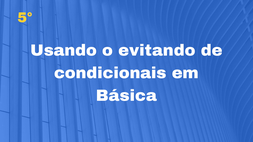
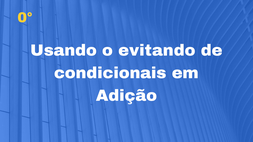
5°: 5° -> 0° (25, 18)
Básica: Básica -> Adição (126, 96)
